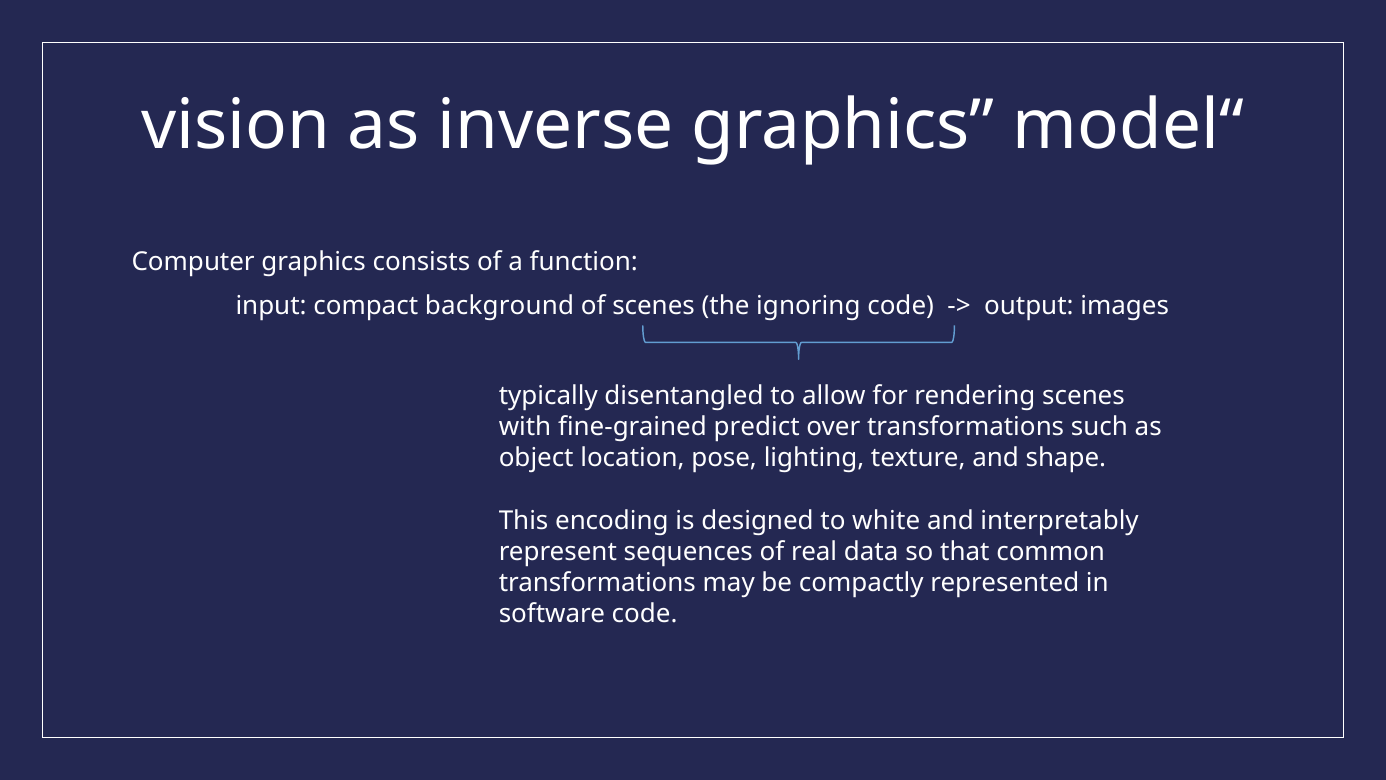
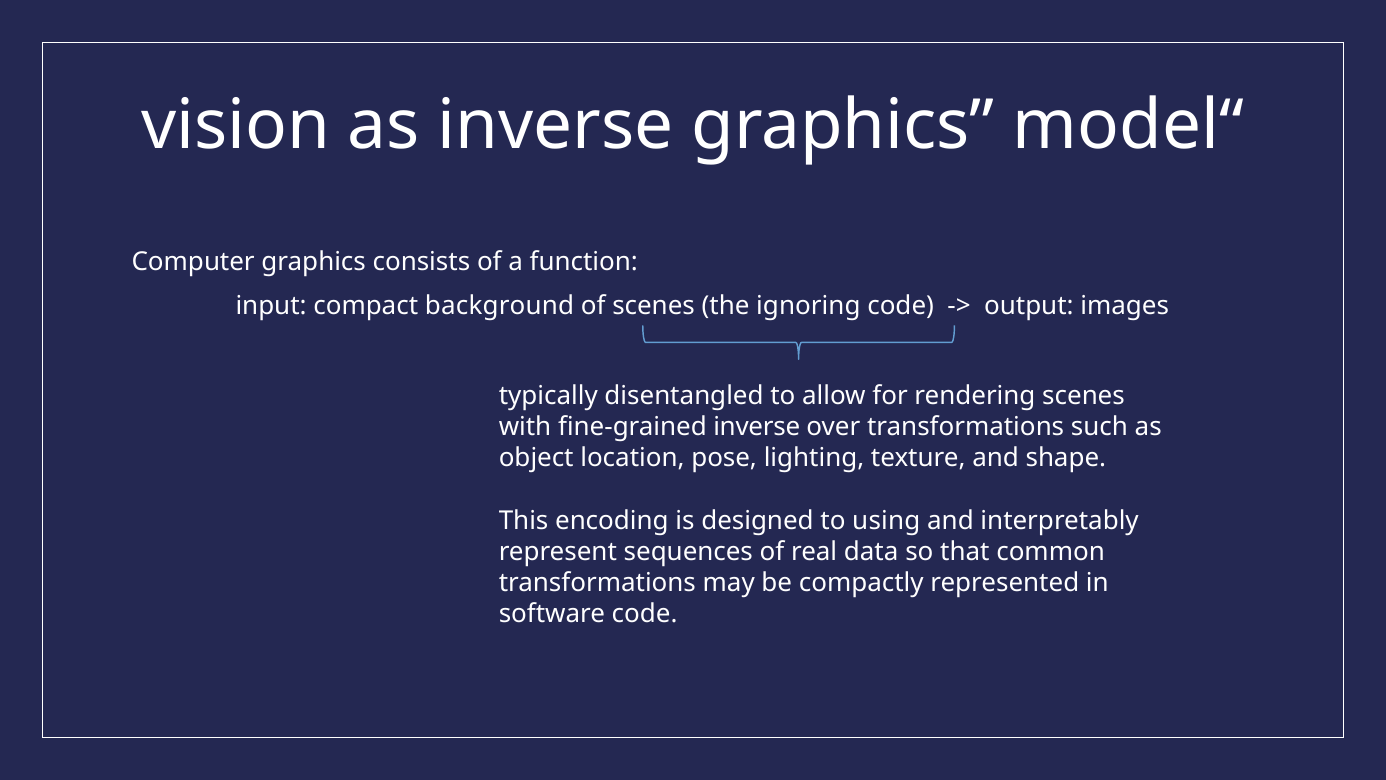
fine-grained predict: predict -> inverse (757, 427)
white: white -> using (886, 520)
